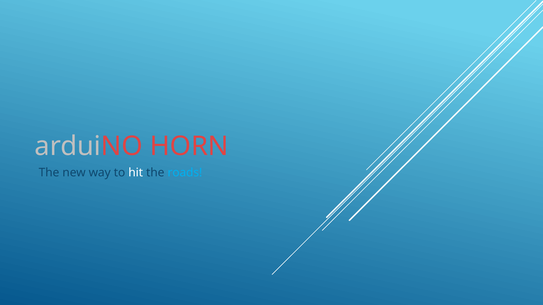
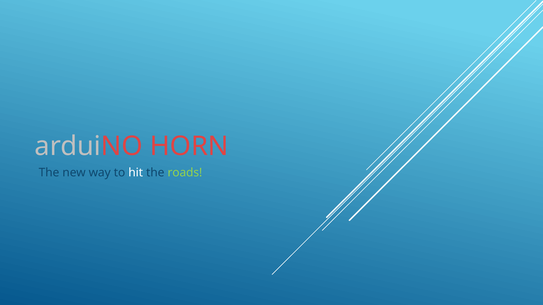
roads colour: light blue -> light green (185, 173)
